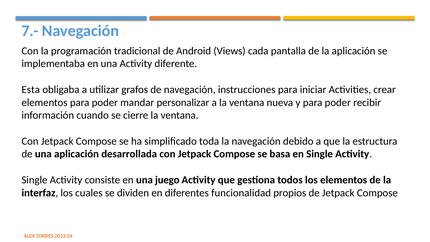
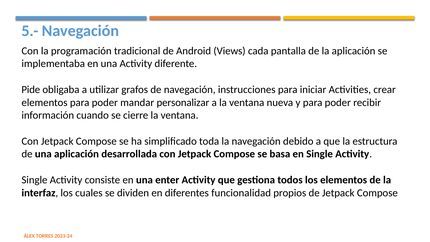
7.-: 7.- -> 5.- (30, 31)
Esta: Esta -> Pide (31, 90)
juego: juego -> enter (167, 180)
